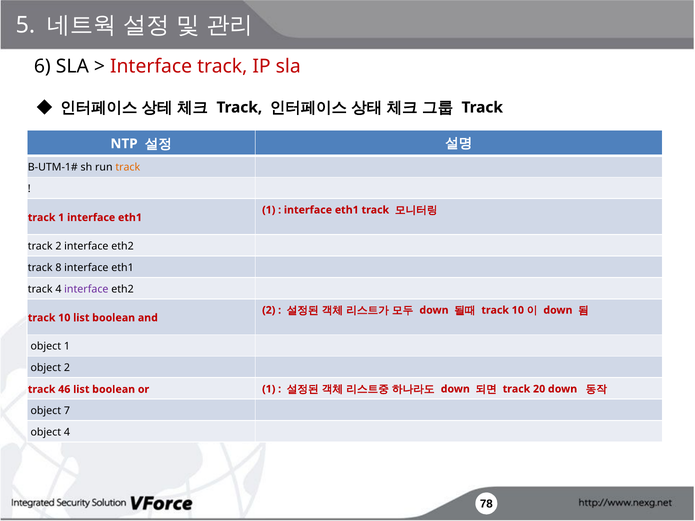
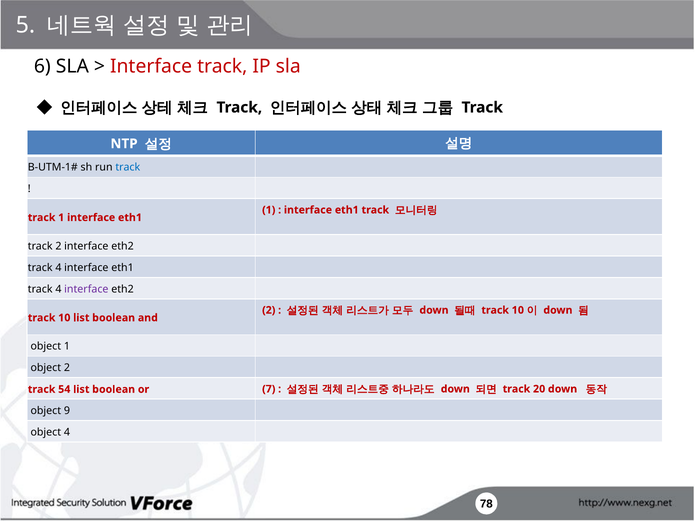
track colour: orange -> blue (128, 167)
8: 8 -> 4 (58, 268)
46: 46 -> 54 (64, 389)
or 1: 1 -> 7 (269, 389)
7: 7 -> 9 (67, 411)
